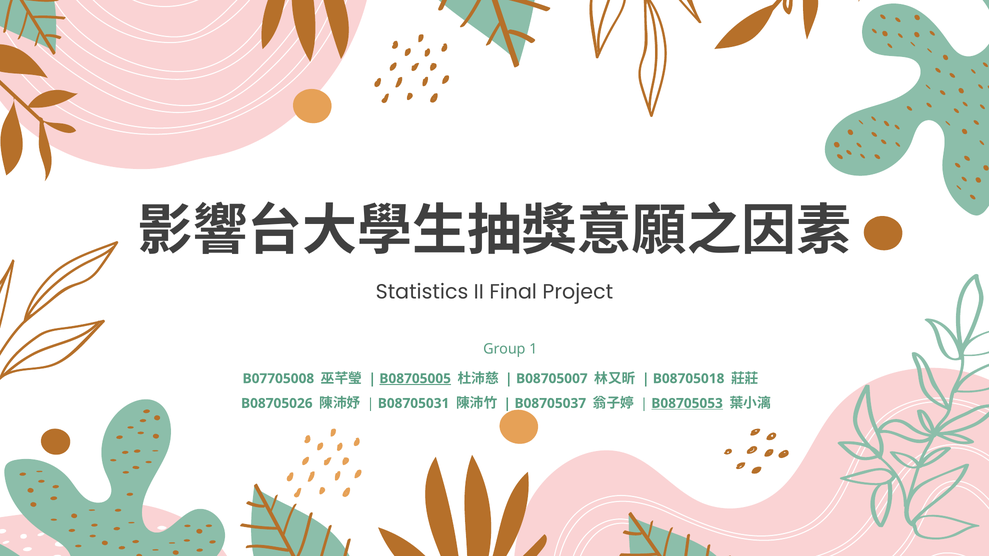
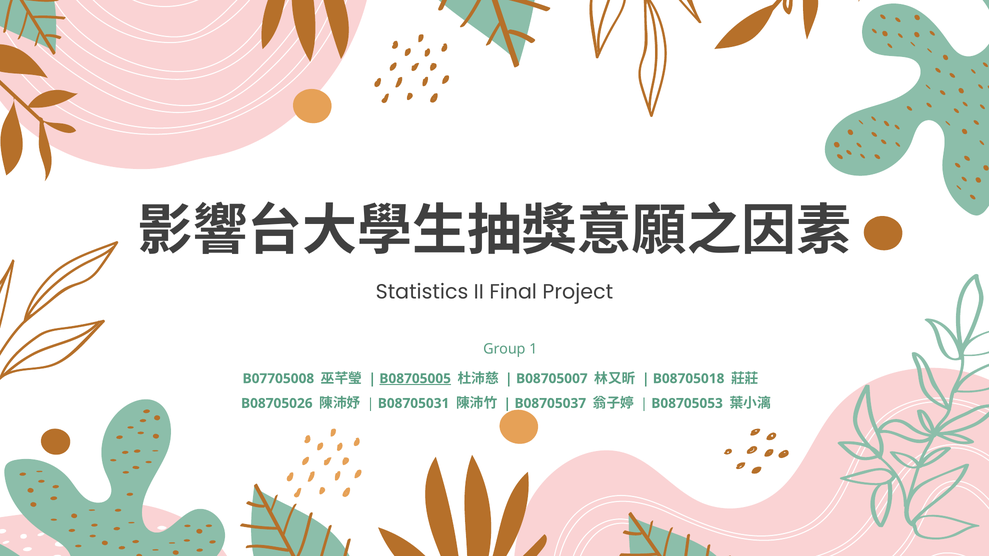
B08705053 underline: present -> none (687, 404)
